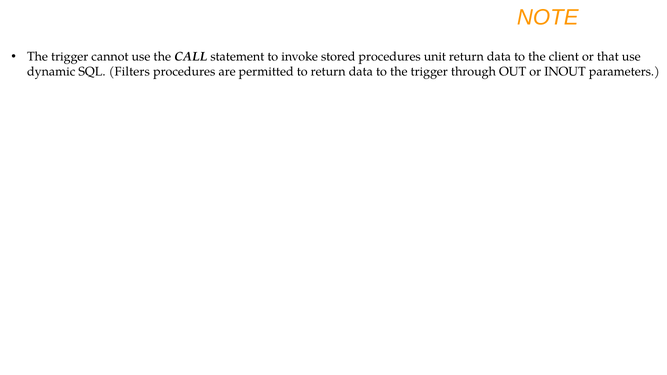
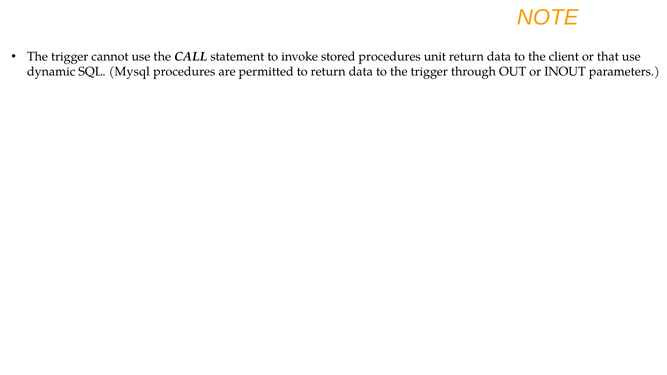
Filters: Filters -> Mysql (129, 72)
